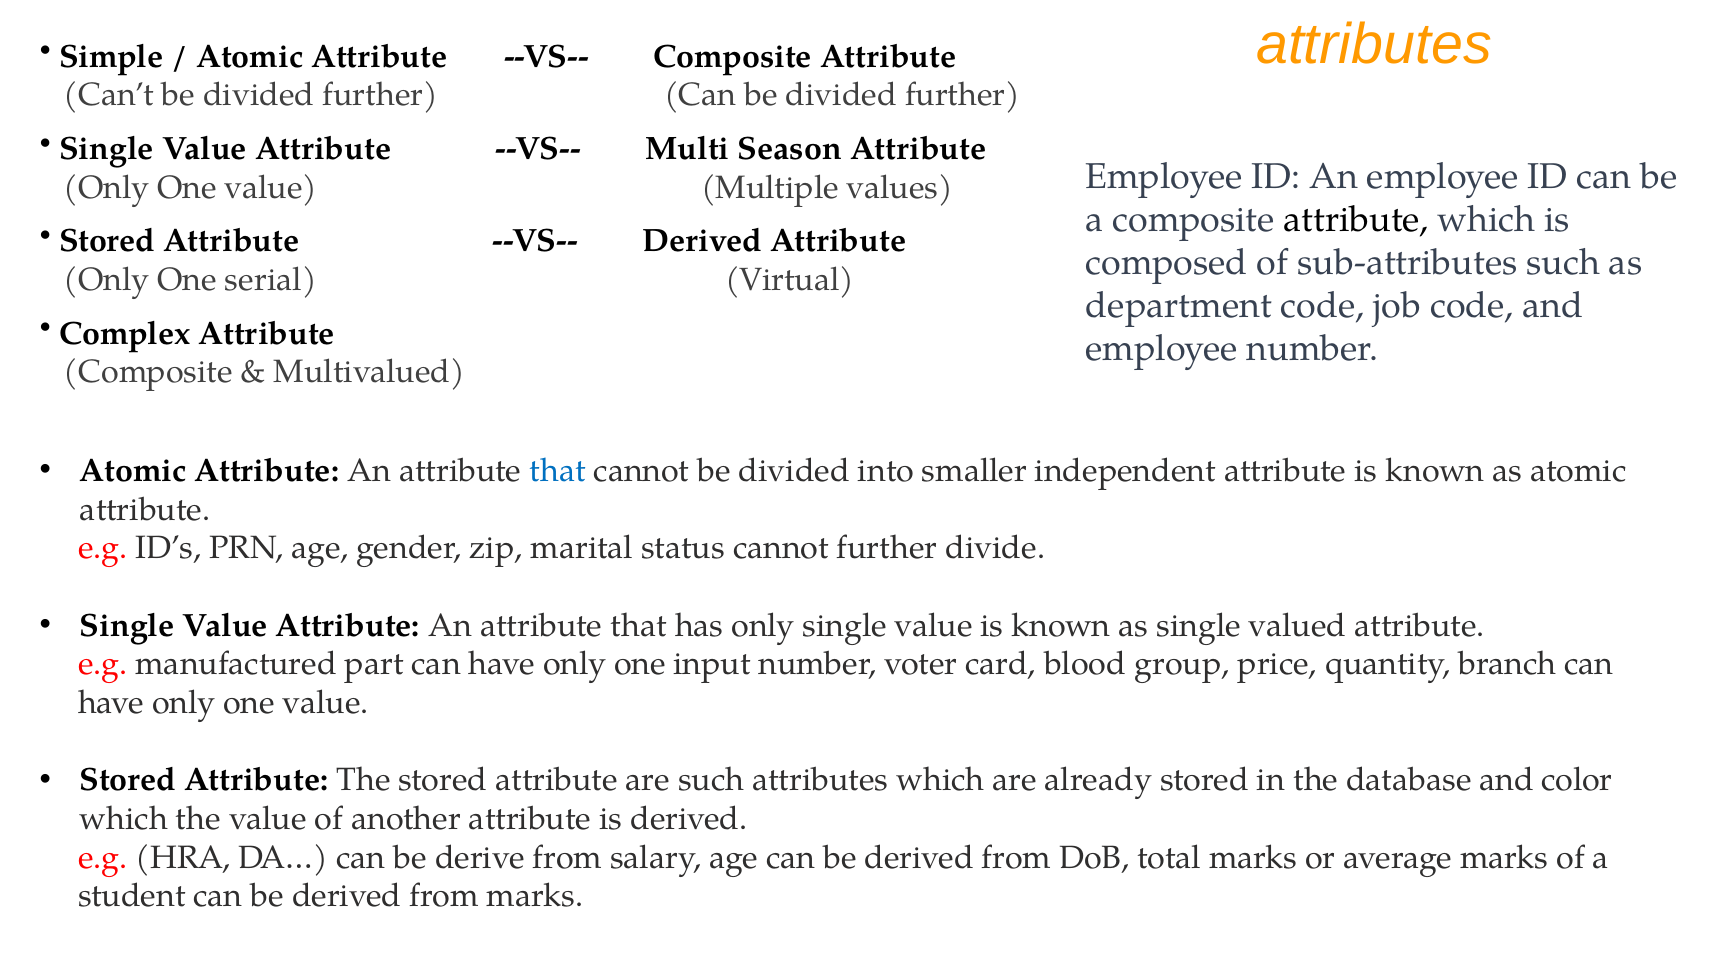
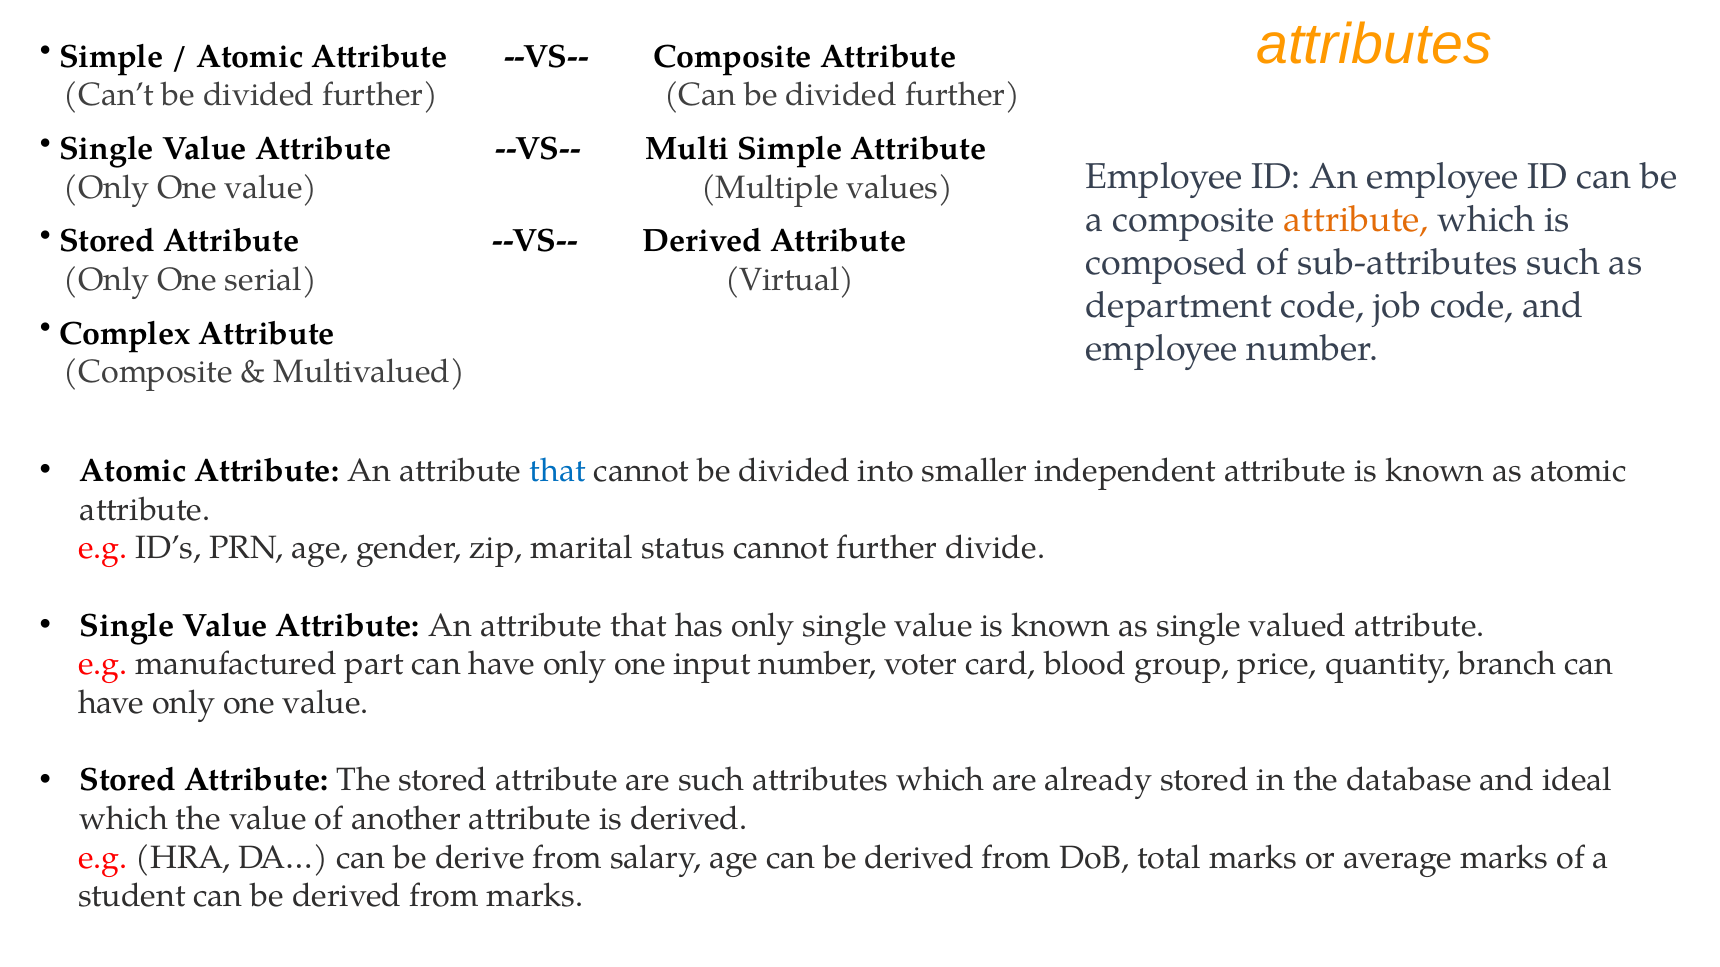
Multi Season: Season -> Simple (790, 149)
attribute colour: black -> orange (1356, 220)
color: color -> ideal (1577, 781)
